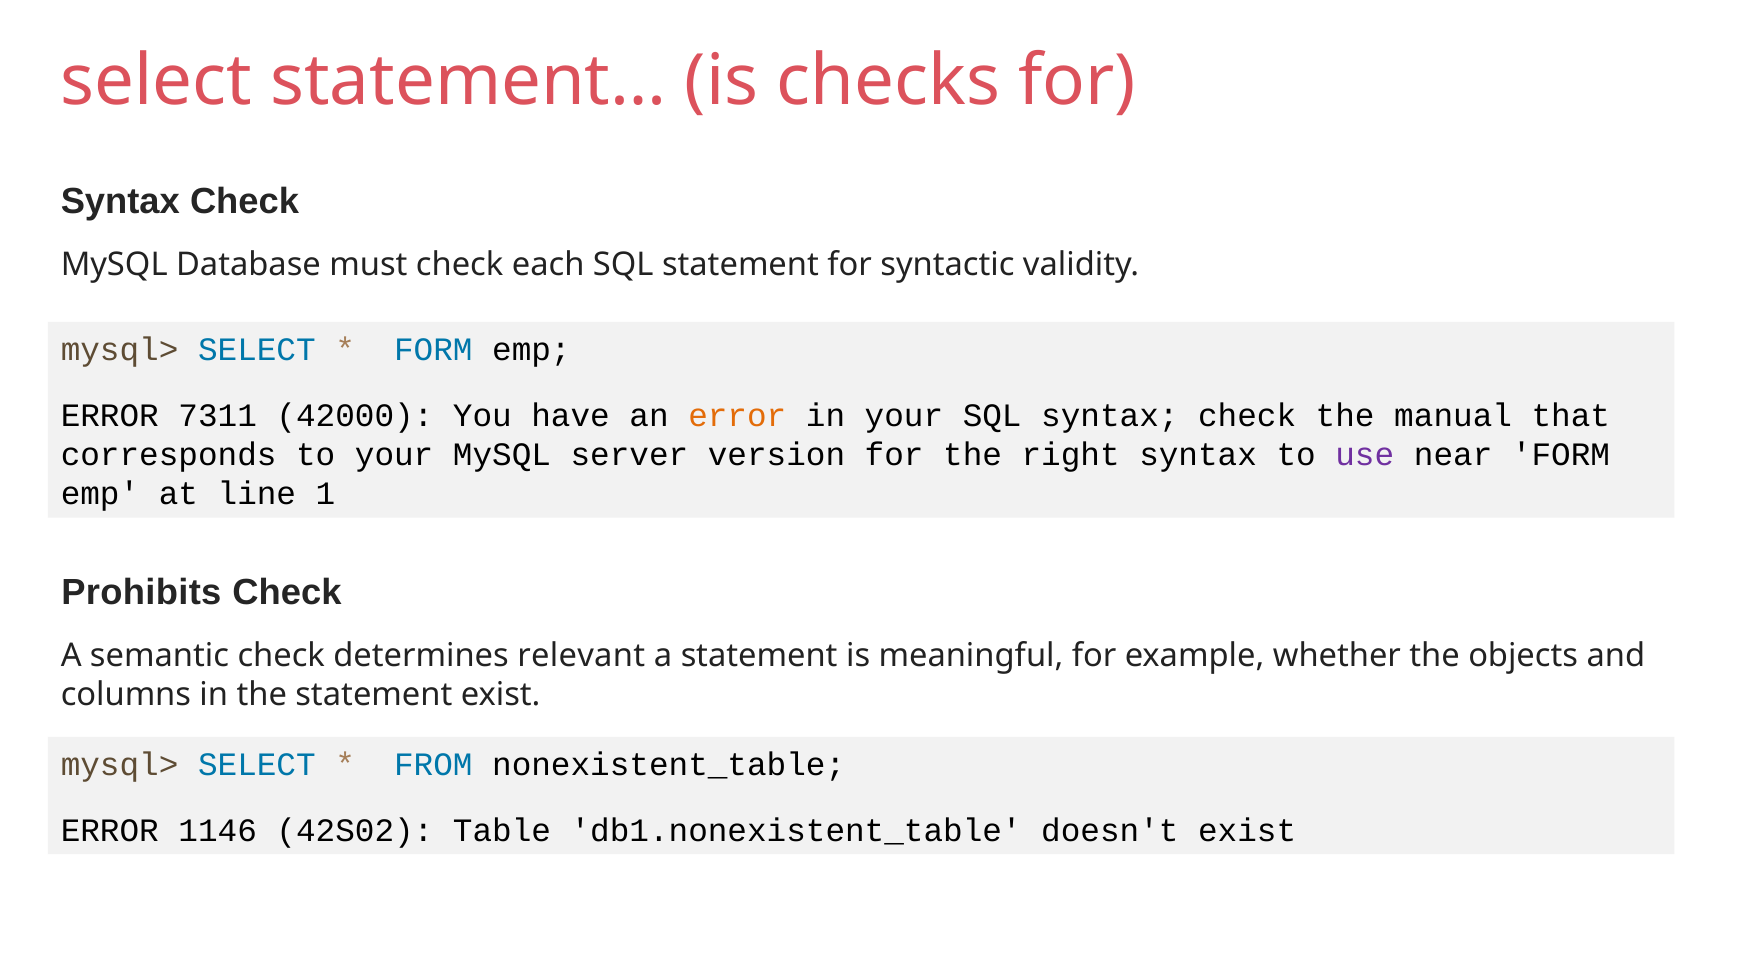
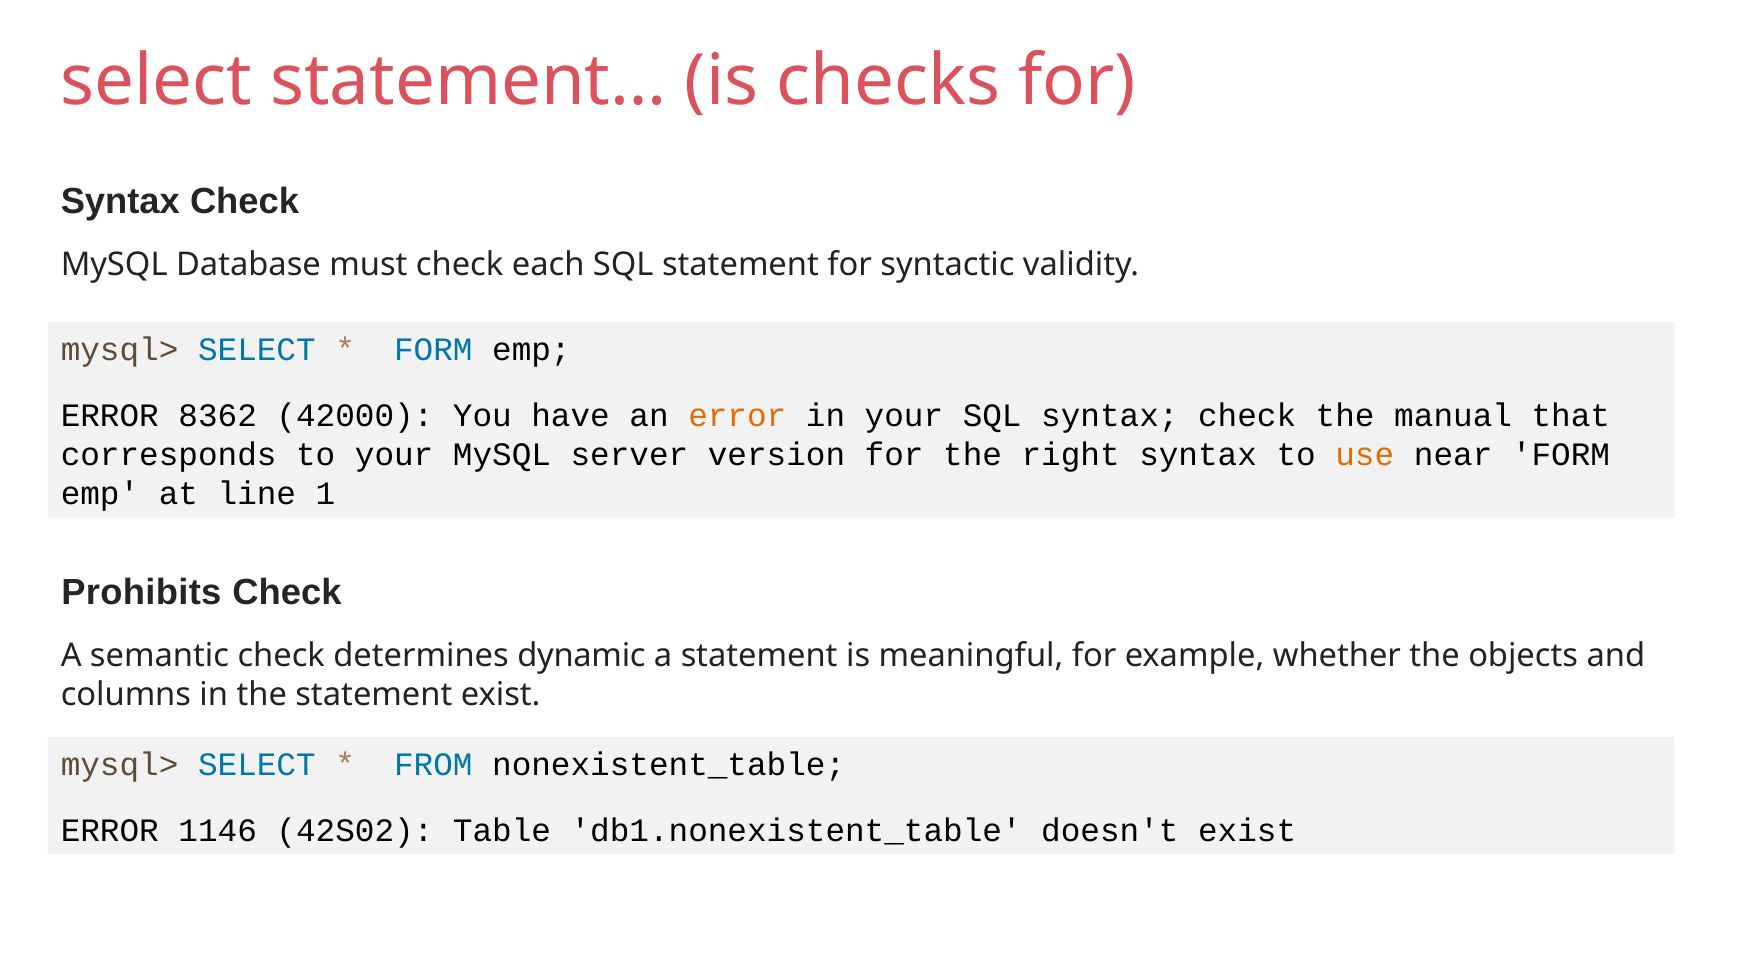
7311: 7311 -> 8362 (218, 416)
use colour: purple -> orange (1365, 455)
relevant: relevant -> dynamic (581, 656)
